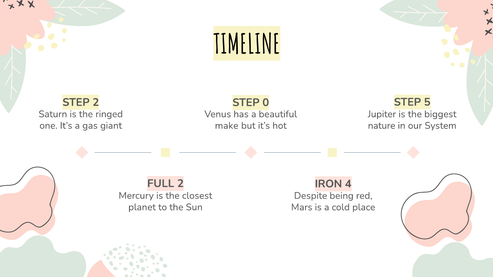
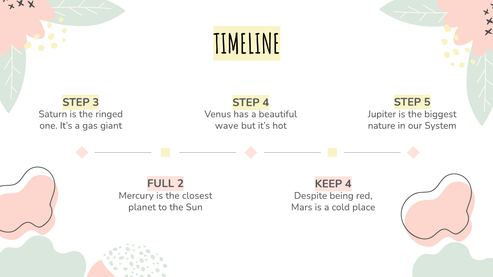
STEP 2: 2 -> 3 (96, 102)
STEP 0: 0 -> 4 (266, 103)
make: make -> wave (227, 126)
IRON: IRON -> KEEP (328, 184)
